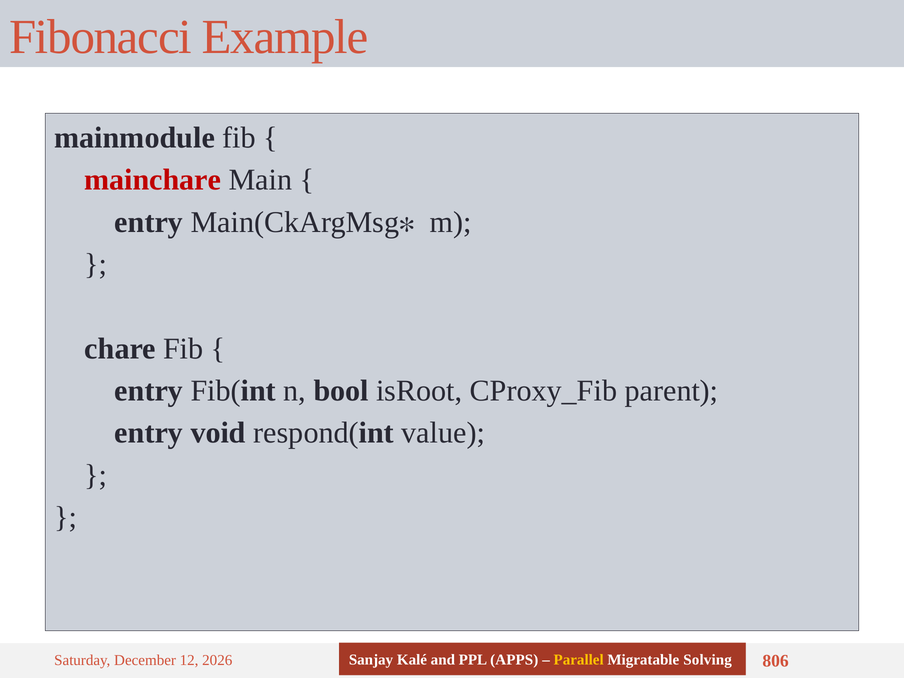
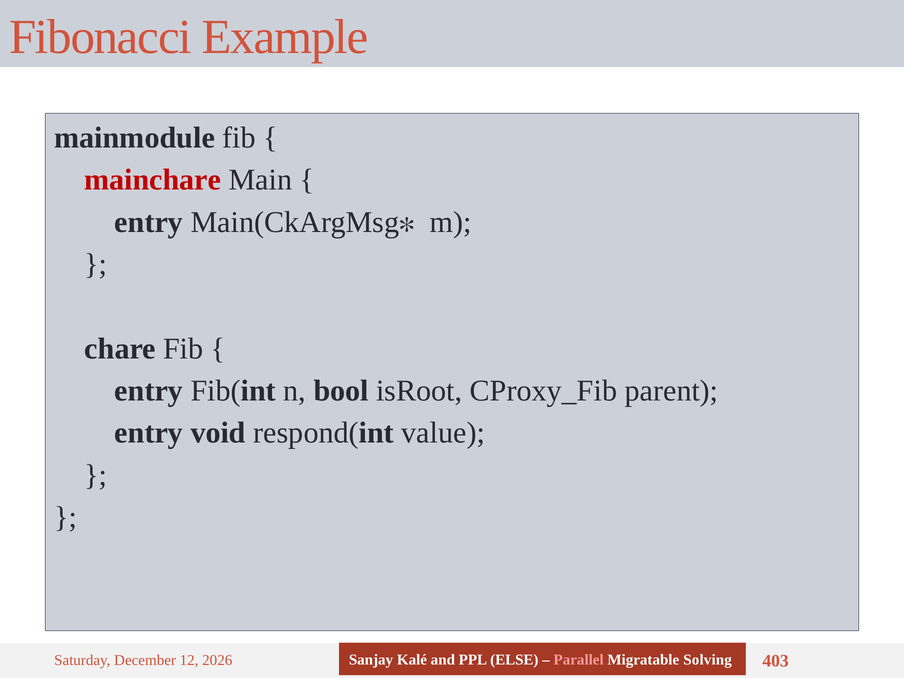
APPS: APPS -> ELSE (514, 660)
Parallel colour: yellow -> pink (579, 660)
806: 806 -> 403 (776, 661)
